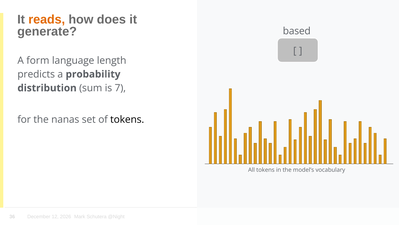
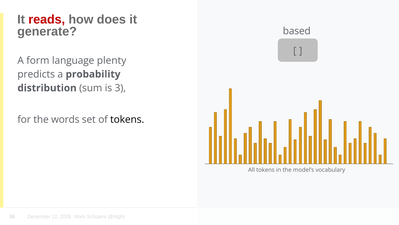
reads colour: orange -> red (47, 19)
length: length -> plenty (112, 60)
7: 7 -> 3 (120, 88)
nanas: nanas -> words (65, 119)
